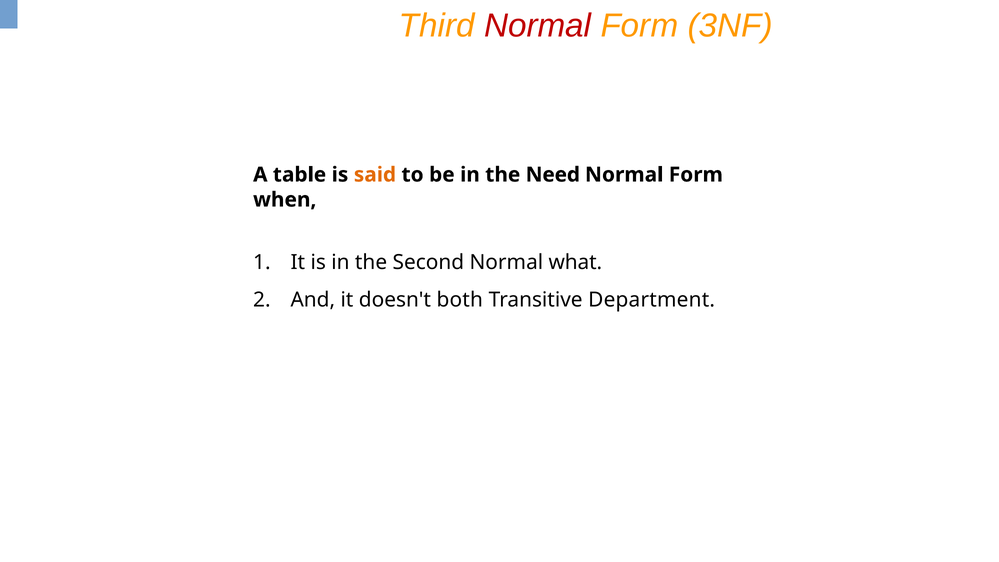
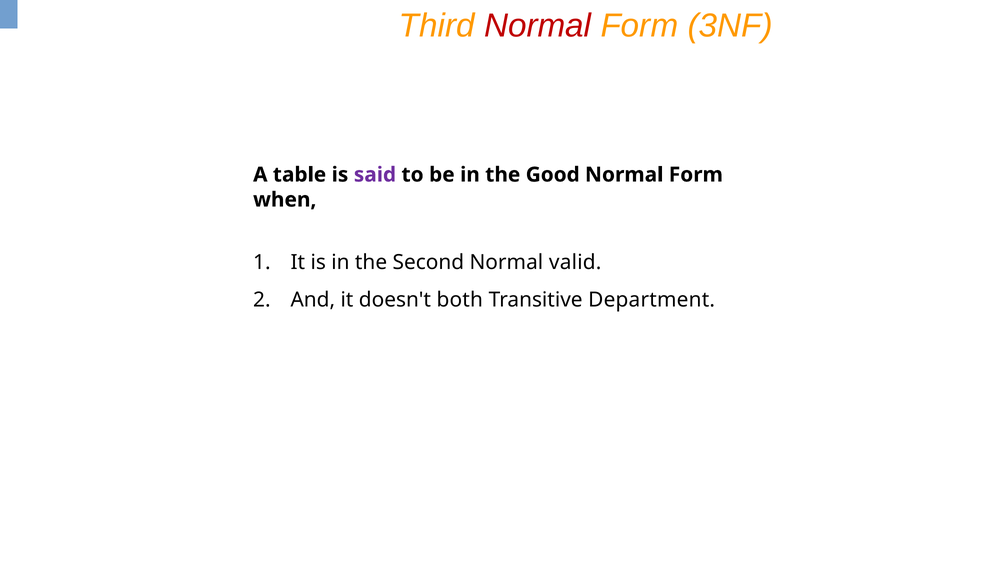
said colour: orange -> purple (375, 175)
Need: Need -> Good (553, 175)
what: what -> valid (575, 262)
